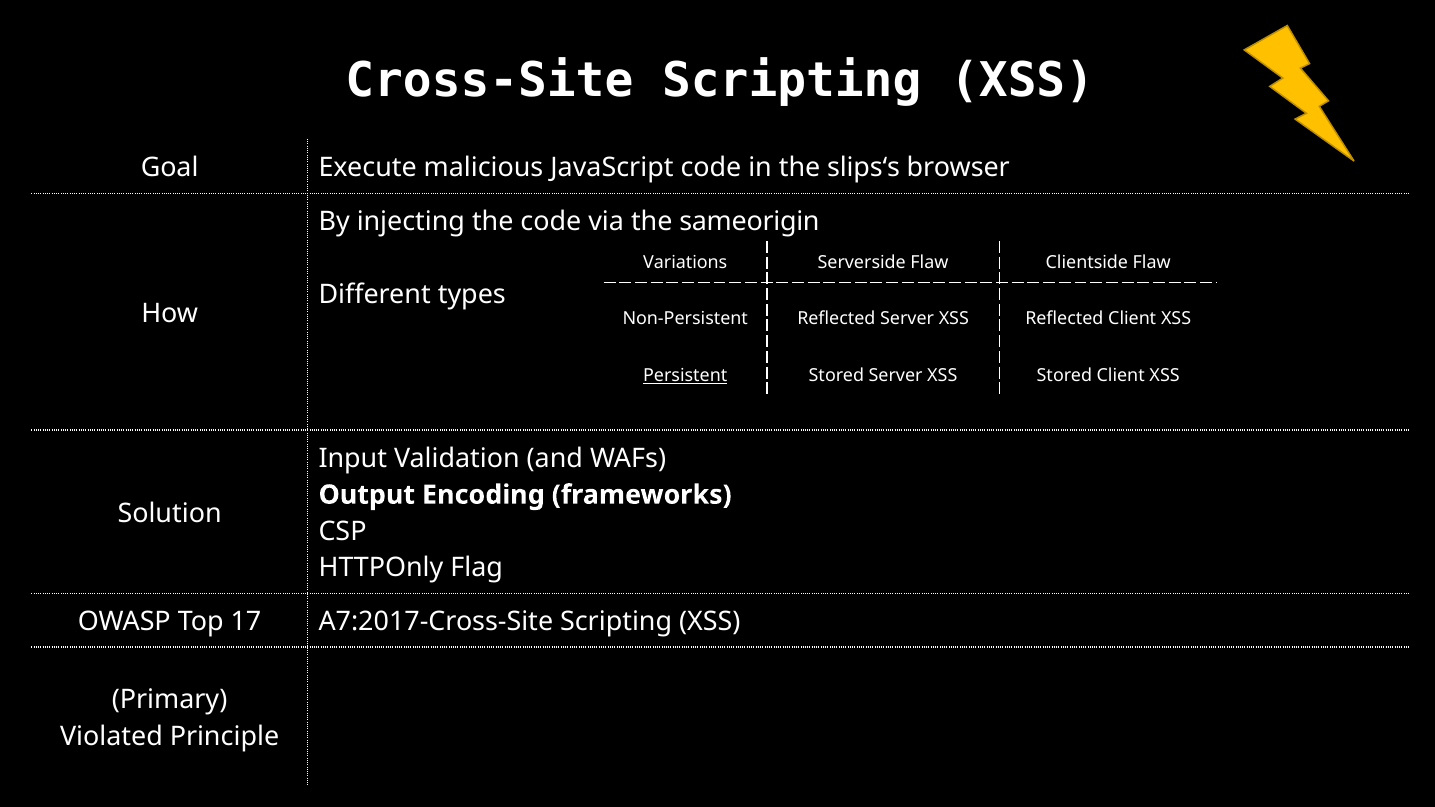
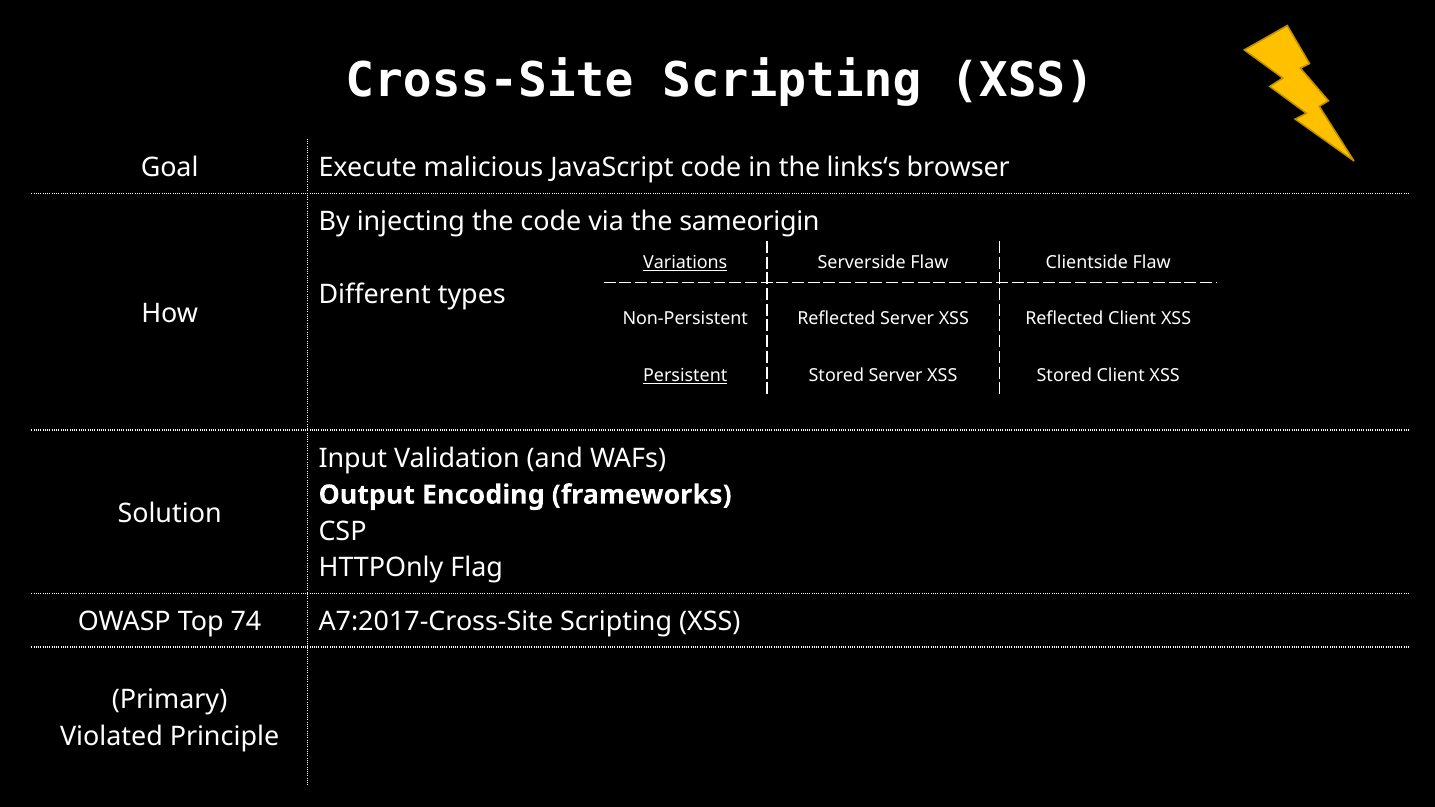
slips‘s: slips‘s -> links‘s (864, 168)
Variations underline: none -> present (685, 263)
17: 17 -> 74 (246, 622)
